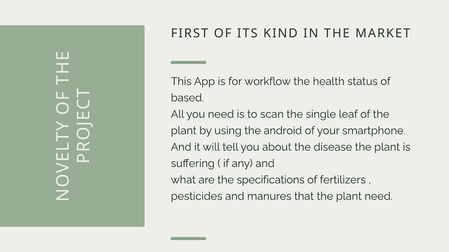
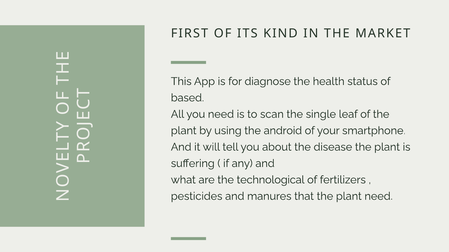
workflow: workflow -> diagnose (268, 82)
specifications: specifications -> technological (271, 180)
